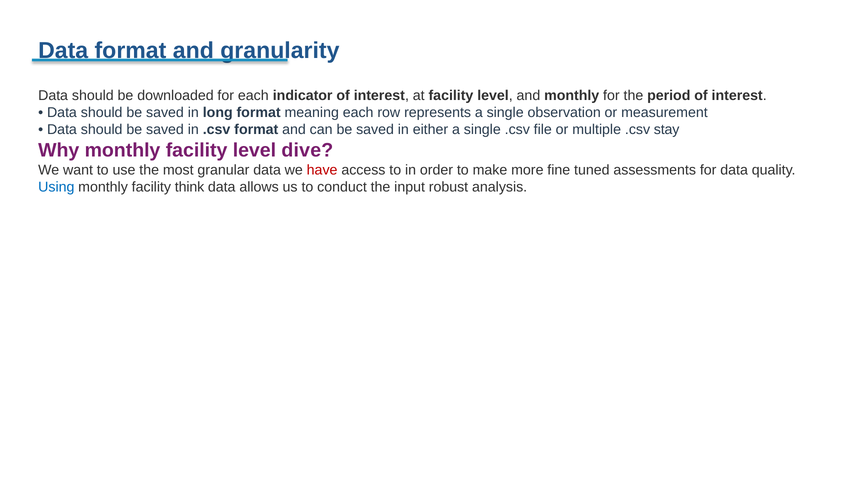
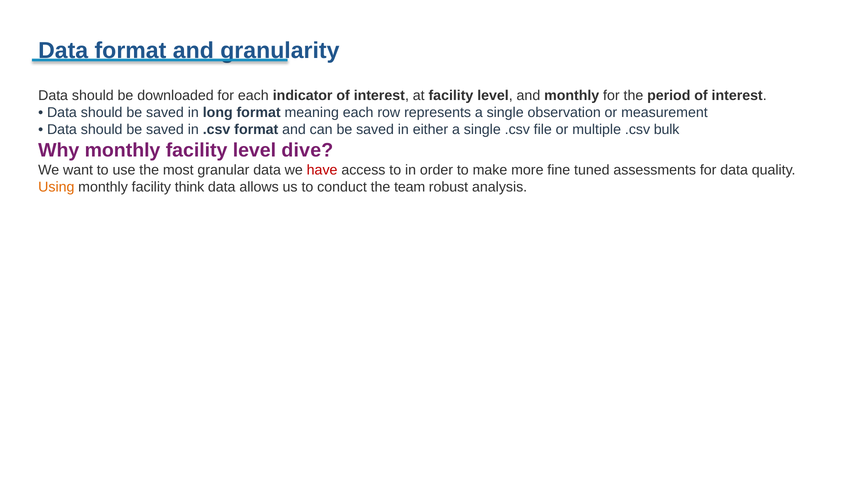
stay: stay -> bulk (667, 130)
Using colour: blue -> orange (56, 187)
input: input -> team (410, 187)
